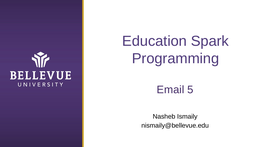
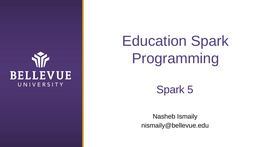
Email: Email -> Spark (171, 90)
